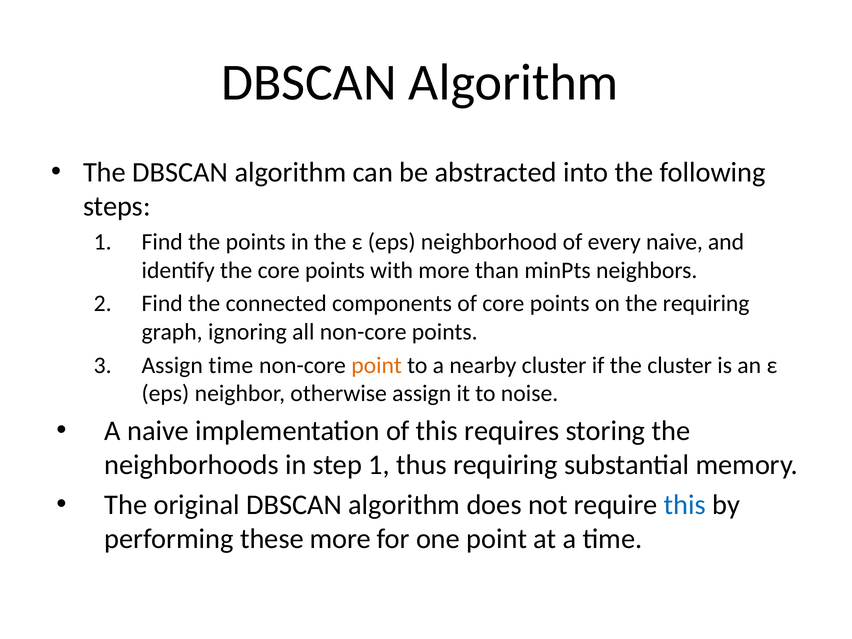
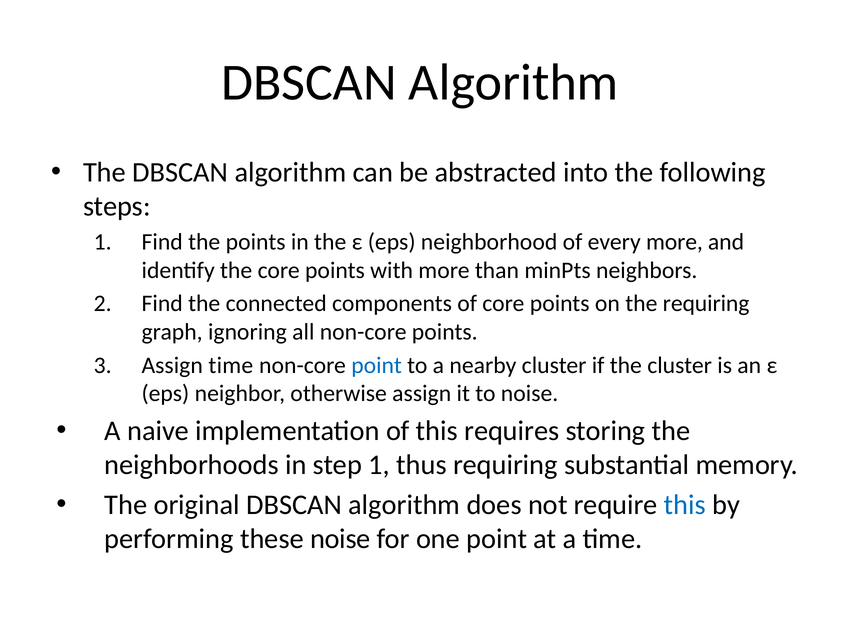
every naive: naive -> more (674, 242)
point colour: orange -> blue (377, 365)
these more: more -> noise (340, 539)
